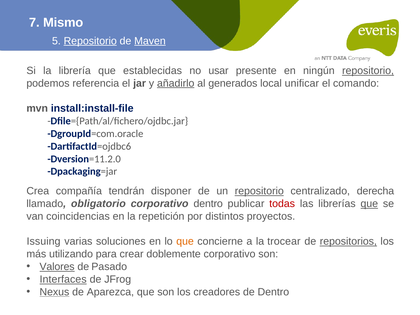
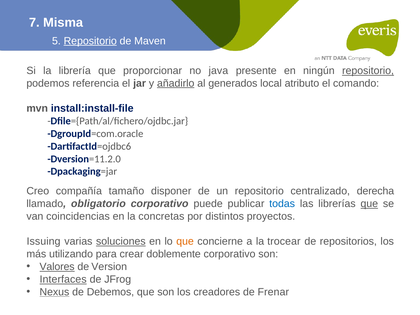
Mismo: Mismo -> Misma (63, 23)
Maven underline: present -> none (150, 41)
establecidas: establecidas -> proporcionar (153, 71)
usar: usar -> java (218, 71)
unificar: unificar -> atributo (302, 83)
Crea: Crea -> Creo (38, 191)
tendrán: tendrán -> tamaño (126, 191)
repositorio underline: present -> none (259, 191)
corporativo dentro: dentro -> puede (208, 204)
todas colour: red -> blue (282, 204)
repetición: repetición -> concretas (161, 216)
soluciones underline: none -> present (121, 241)
repositorios underline: present -> none (348, 241)
Pasado: Pasado -> Version (109, 267)
Aparezca: Aparezca -> Debemos (110, 292)
de Dentro: Dentro -> Frenar (273, 292)
